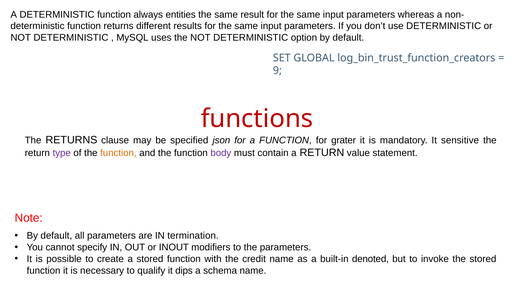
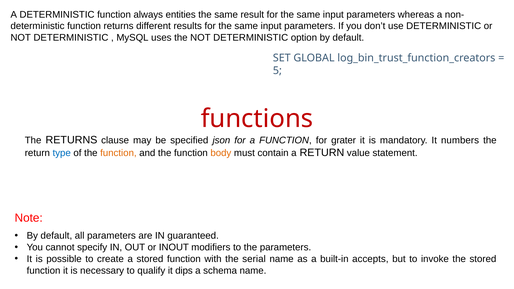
9: 9 -> 5 (277, 71)
sensitive: sensitive -> numbers (460, 140)
type colour: purple -> blue (62, 153)
body colour: purple -> orange (221, 153)
termination: termination -> guaranteed (193, 236)
credit: credit -> serial (254, 259)
denoted: denoted -> accepts (370, 259)
